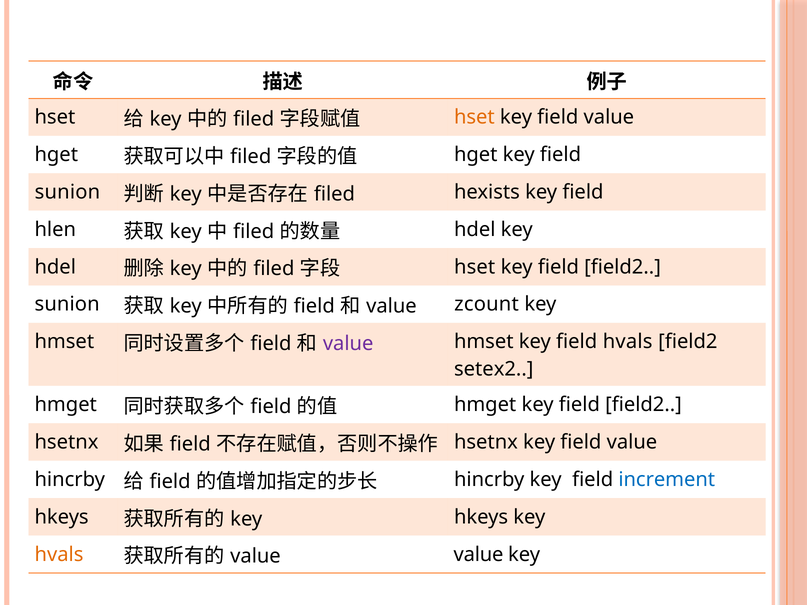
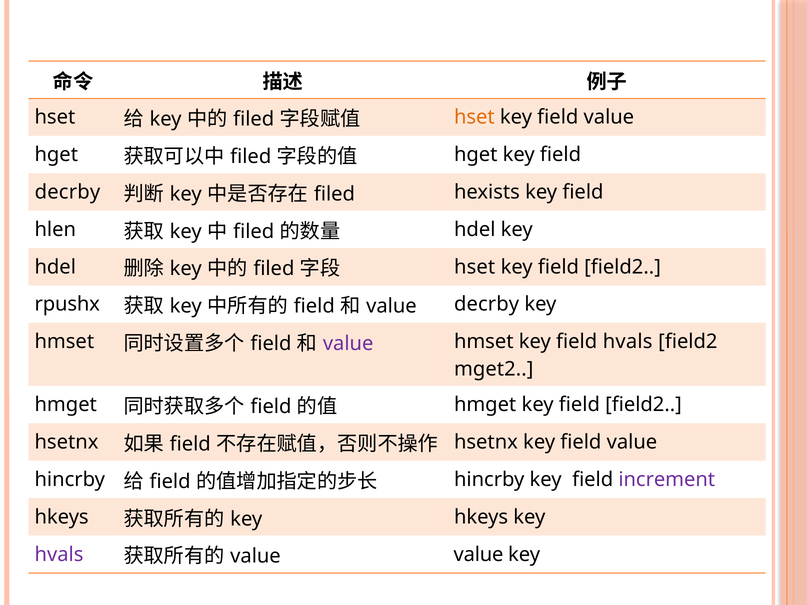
sunion: sunion -> decrby (67, 192)
sunion: sunion -> rpushx (67, 304)
value zcount: zcount -> decrby (487, 304)
setex2: setex2 -> mget2 (494, 369)
increment colour: blue -> purple (667, 480)
hvals colour: orange -> purple (59, 555)
